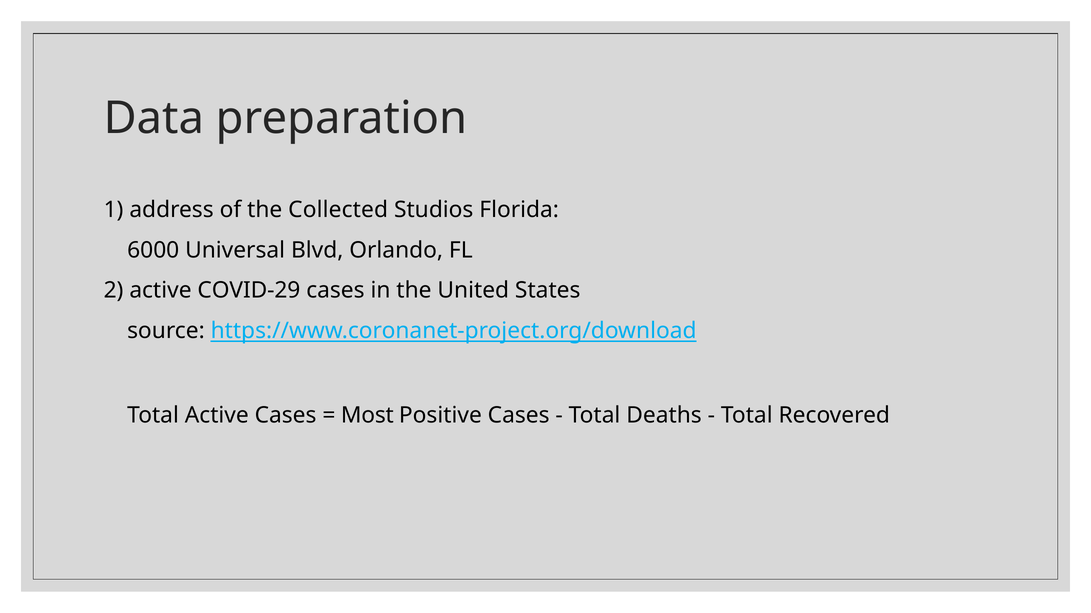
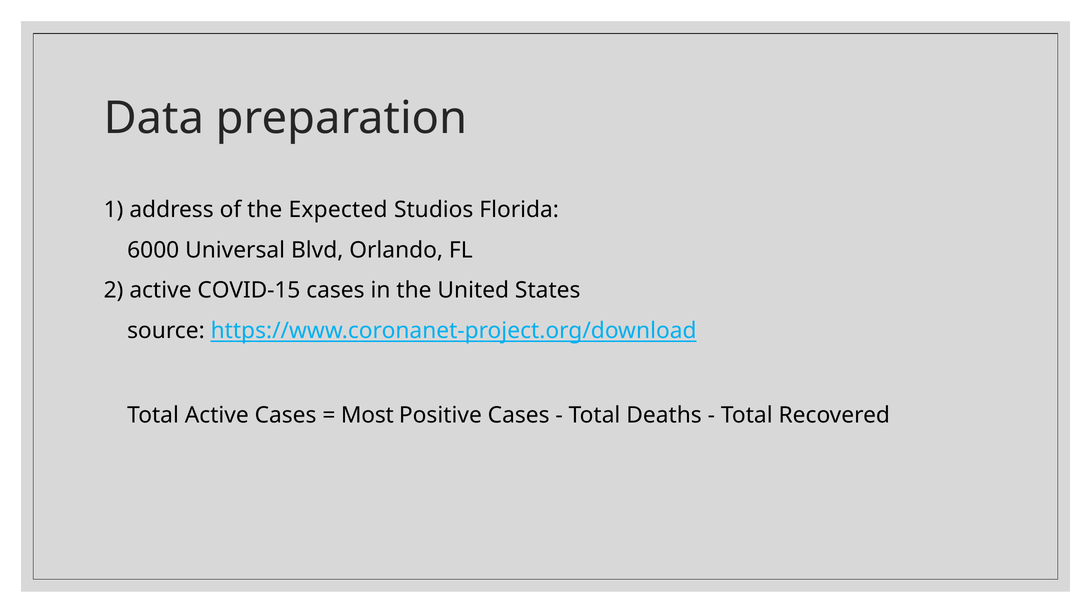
Collected: Collected -> Expected (338, 210)
COVID-29: COVID-29 -> COVID-15 (249, 291)
